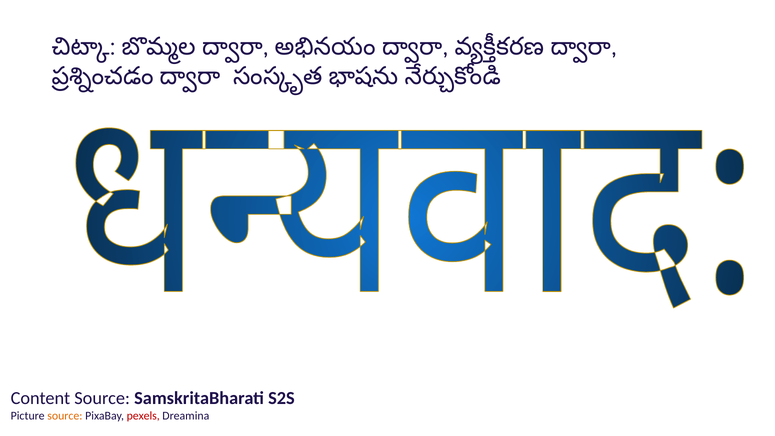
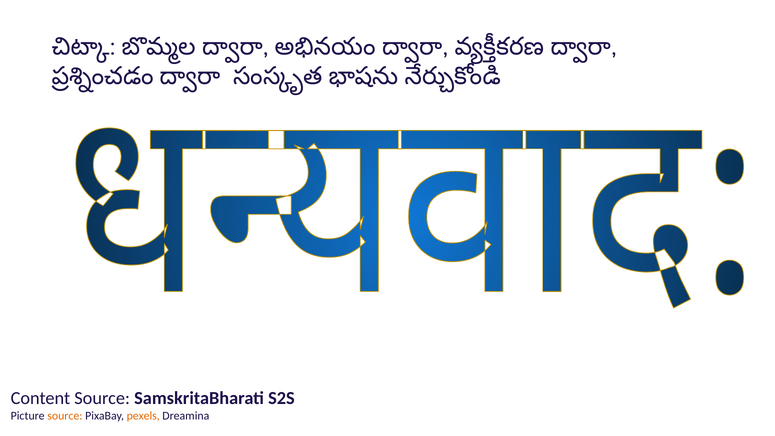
pexels colour: red -> orange (143, 416)
